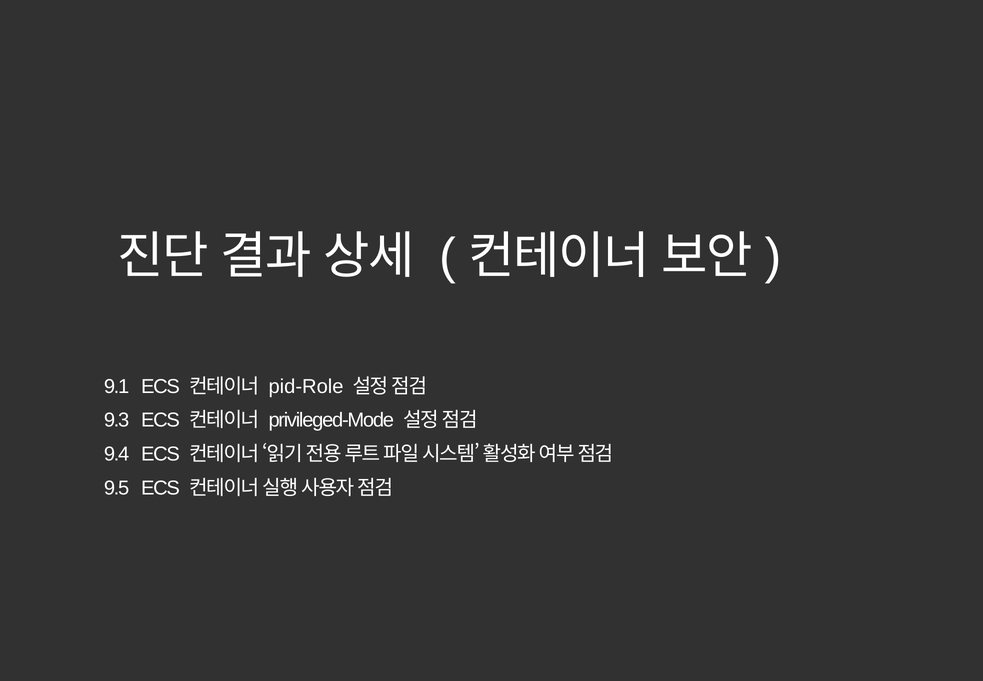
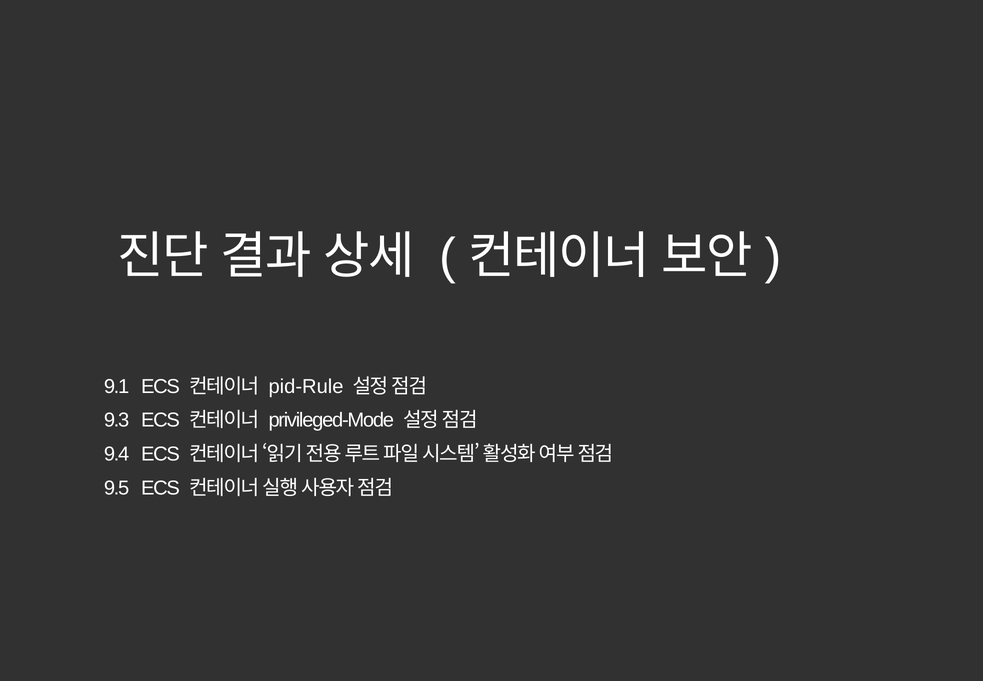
pid-Role: pid-Role -> pid-Rule (306, 386)
